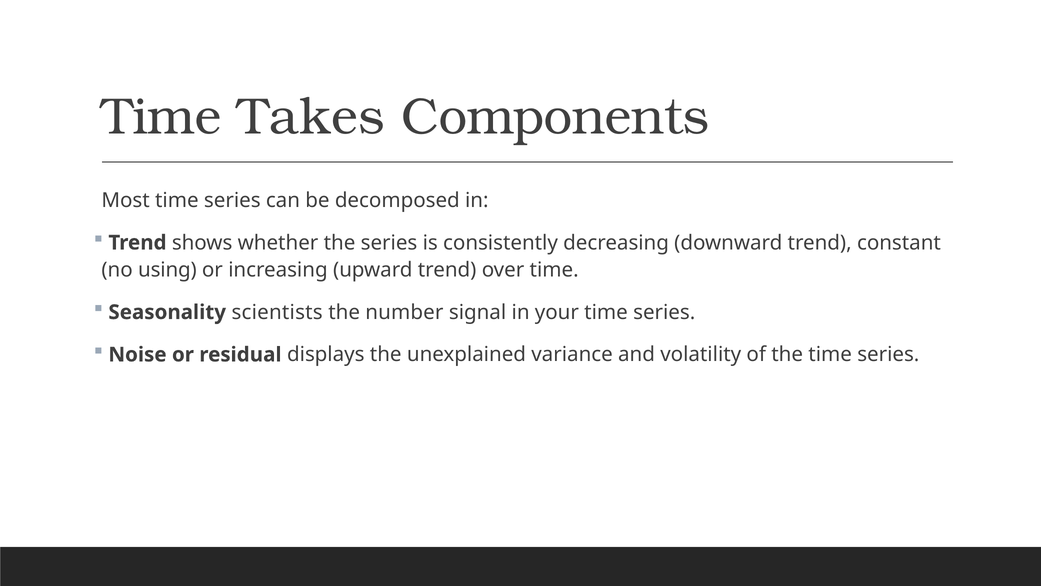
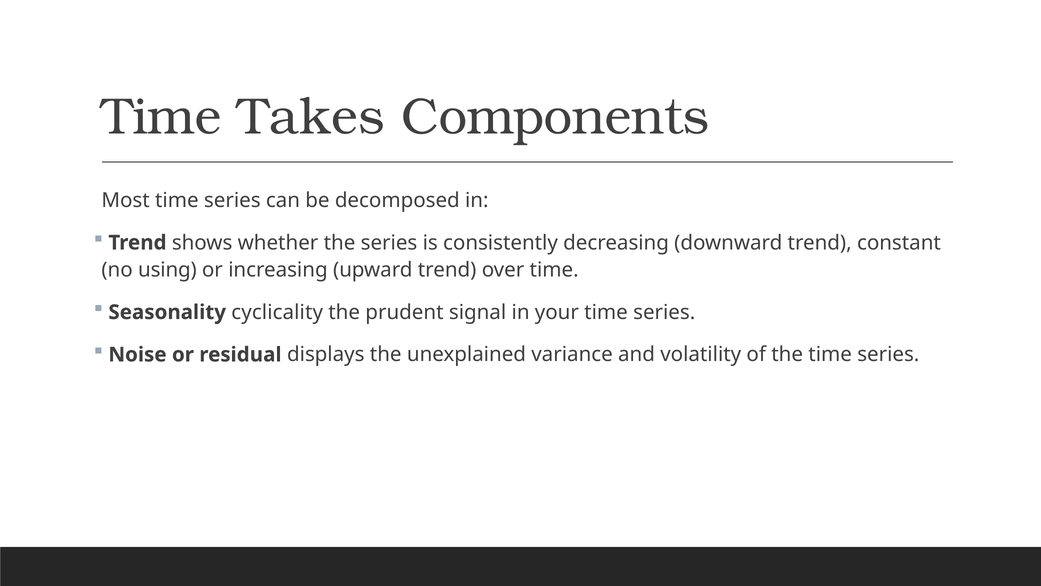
scientists: scientists -> cyclicality (277, 312)
number: number -> prudent (404, 312)
